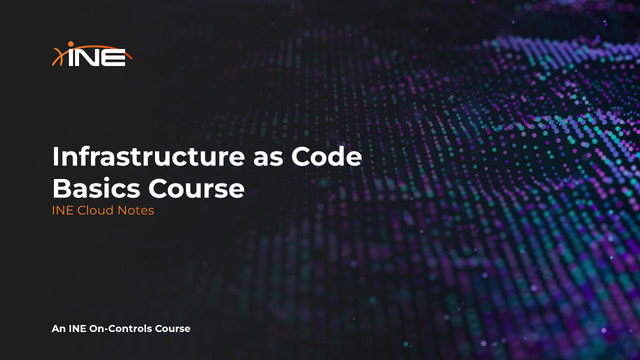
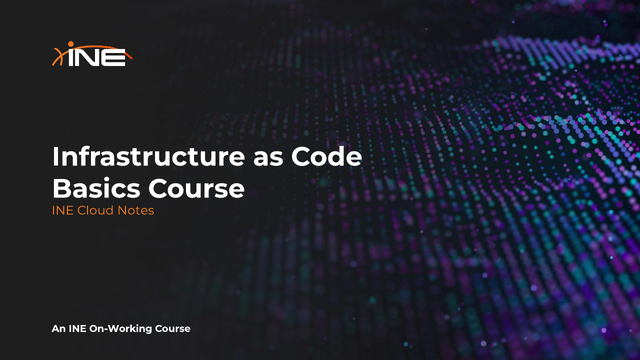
On-Controls: On-Controls -> On-Working (121, 329)
